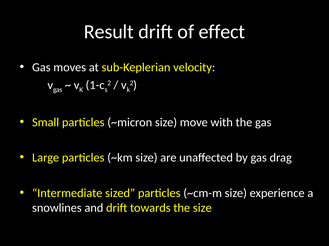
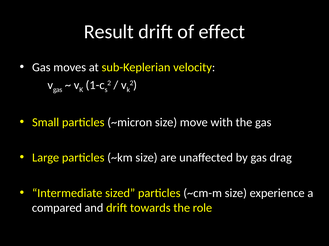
snowlines: snowlines -> compared (57, 208)
the size: size -> role (202, 208)
